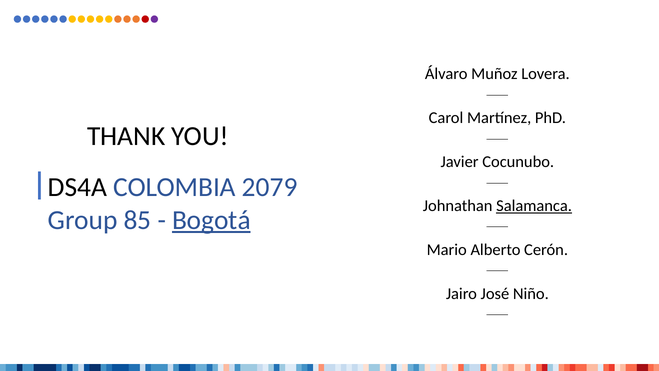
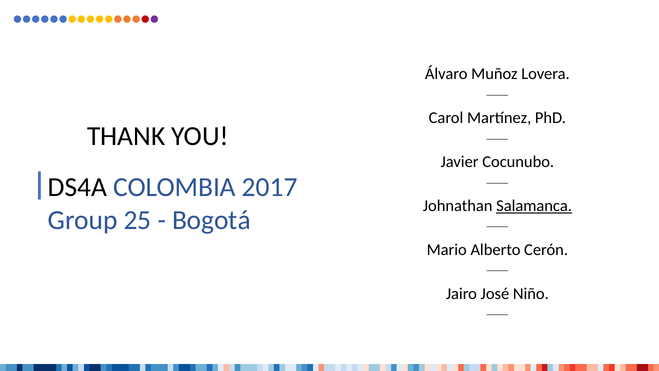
2079: 2079 -> 2017 (270, 187)
85: 85 -> 25 (137, 220)
Bogotá underline: present -> none (211, 220)
